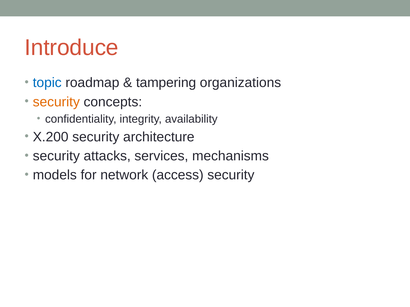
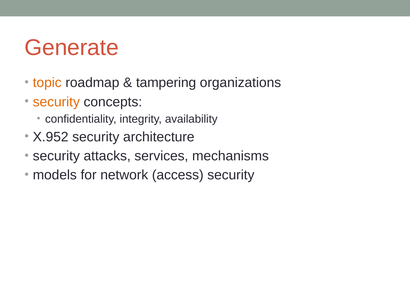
Introduce: Introduce -> Generate (72, 48)
topic colour: blue -> orange (47, 83)
X.200: X.200 -> X.952 (51, 137)
